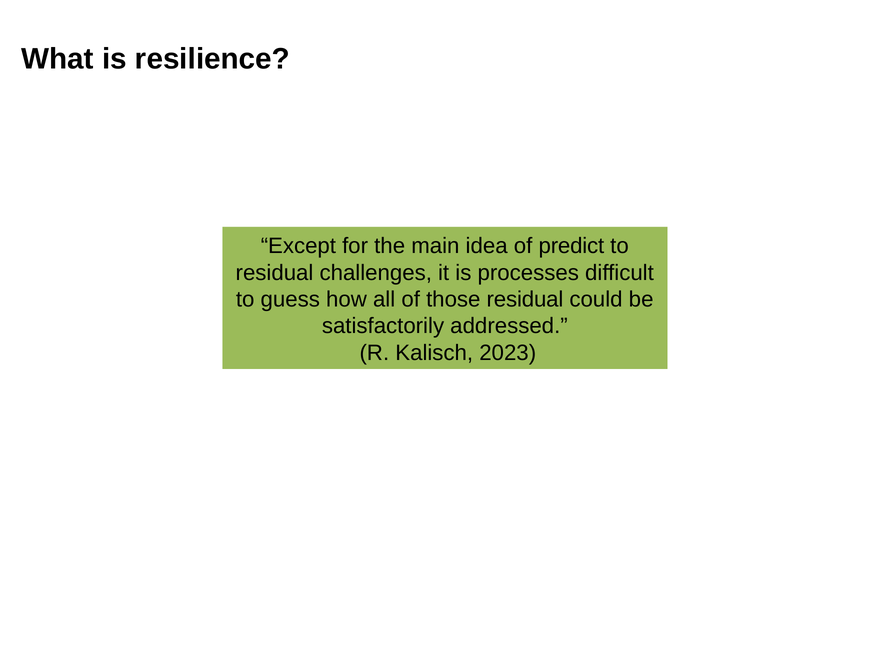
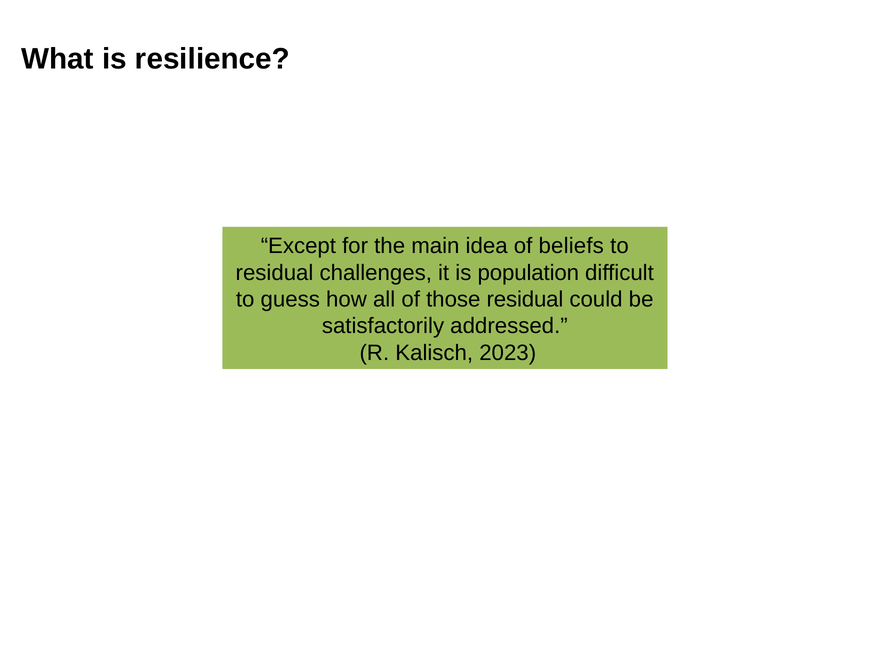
predict: predict -> beliefs (571, 246)
processes: processes -> population (528, 273)
